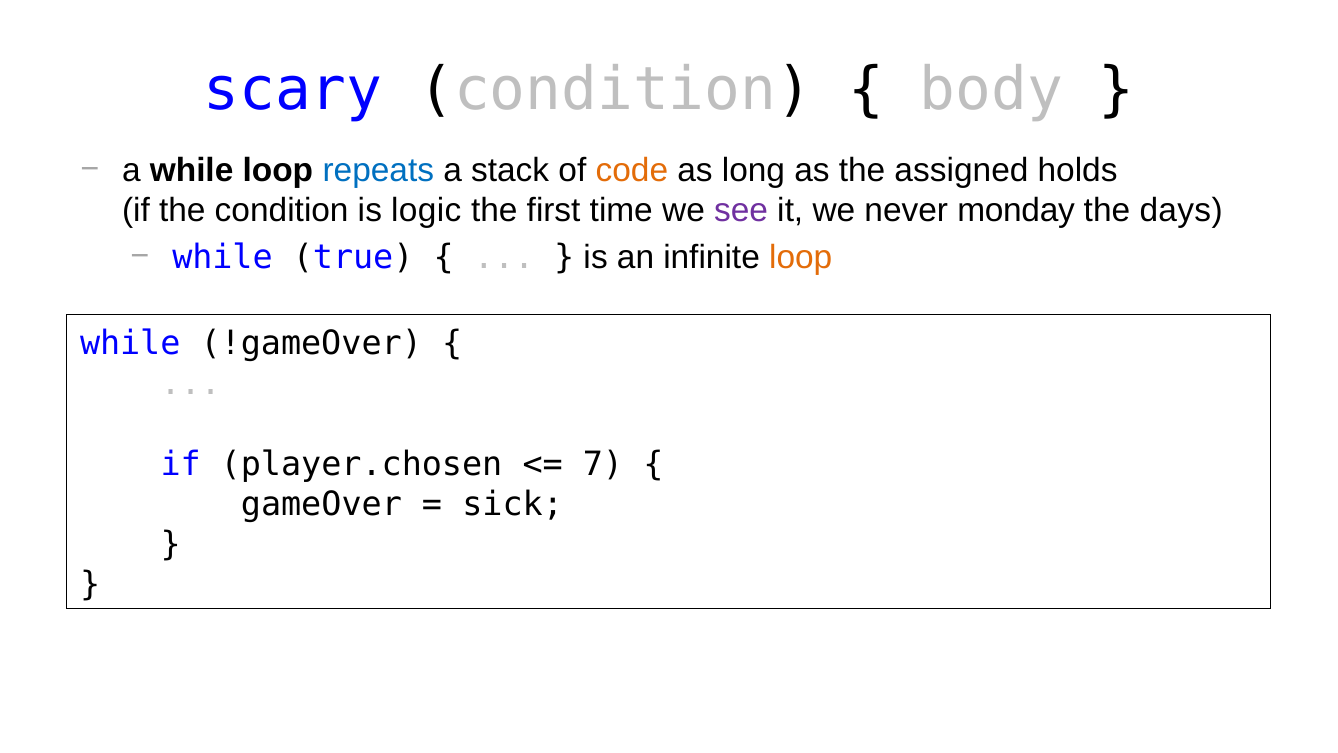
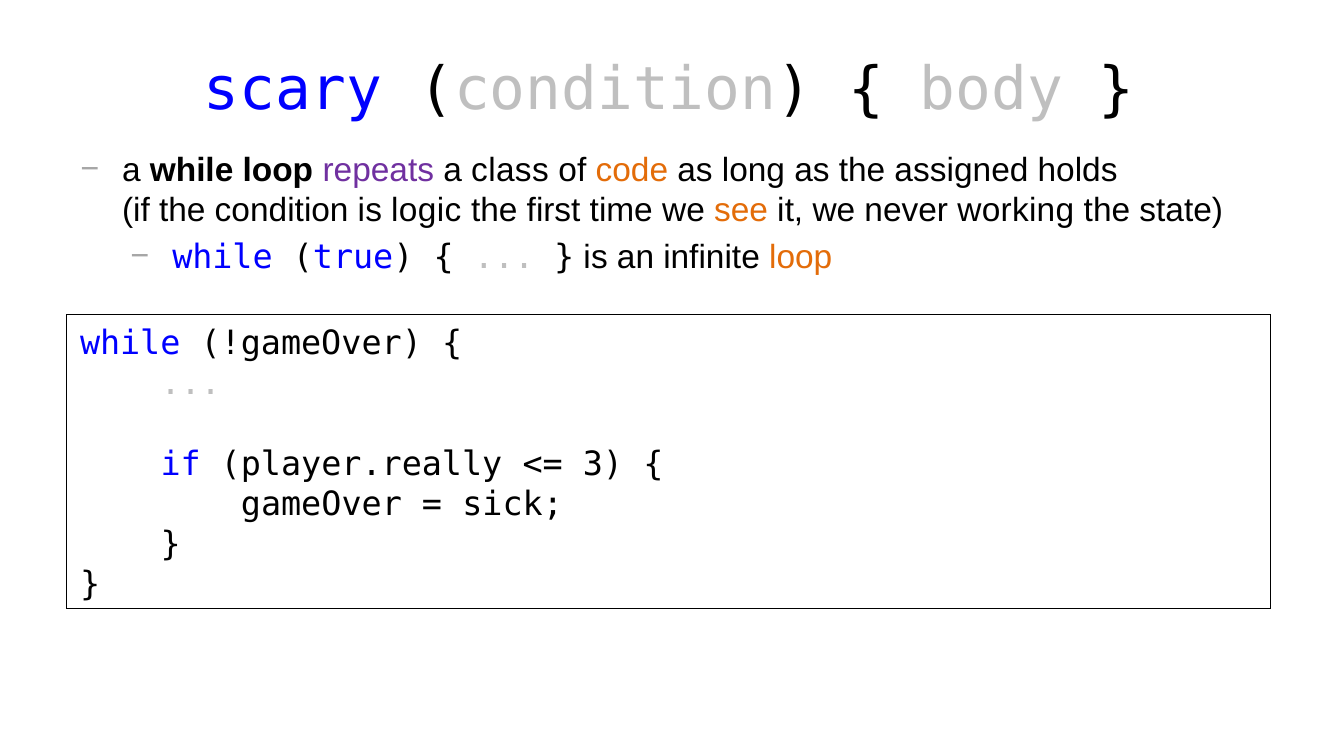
repeats colour: blue -> purple (378, 170)
stack: stack -> class (510, 170)
see colour: purple -> orange (741, 210)
monday: monday -> working (1016, 210)
days: days -> state (1181, 210)
player.chosen: player.chosen -> player.really (362, 464)
7: 7 -> 3 (603, 464)
